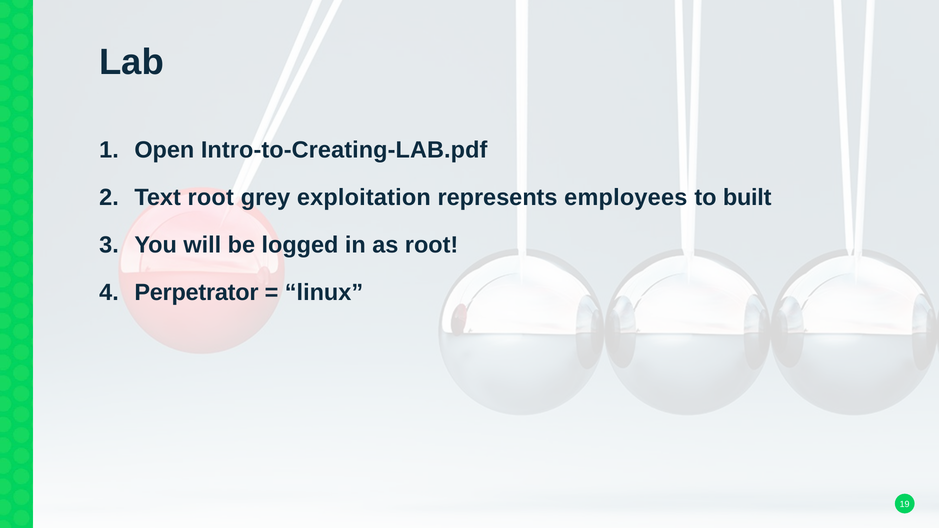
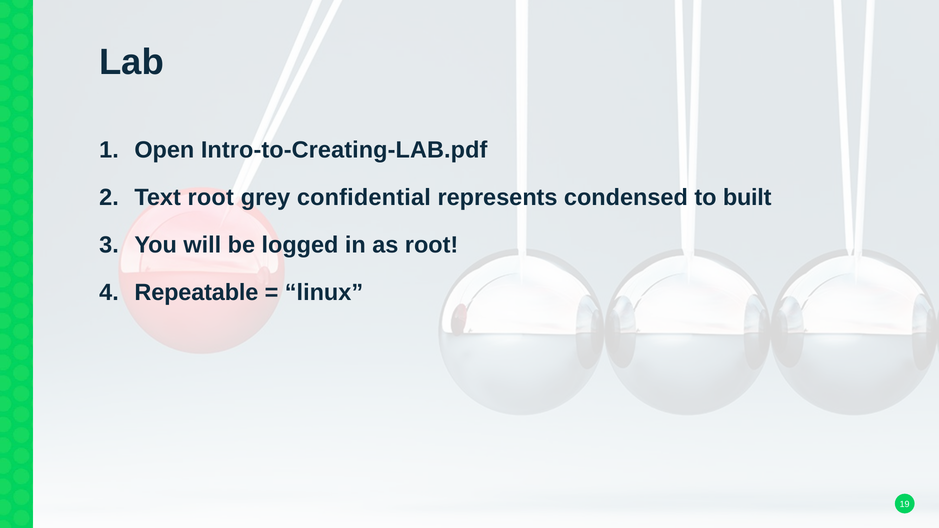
exploitation: exploitation -> confidential (364, 198)
employees: employees -> condensed (626, 198)
Perpetrator: Perpetrator -> Repeatable (196, 293)
